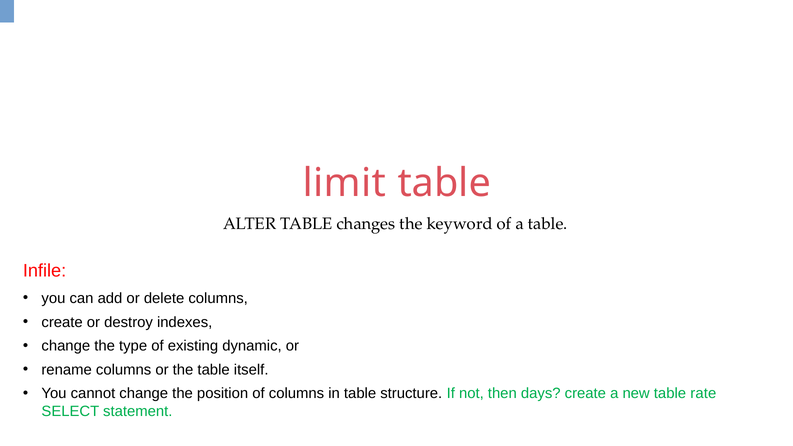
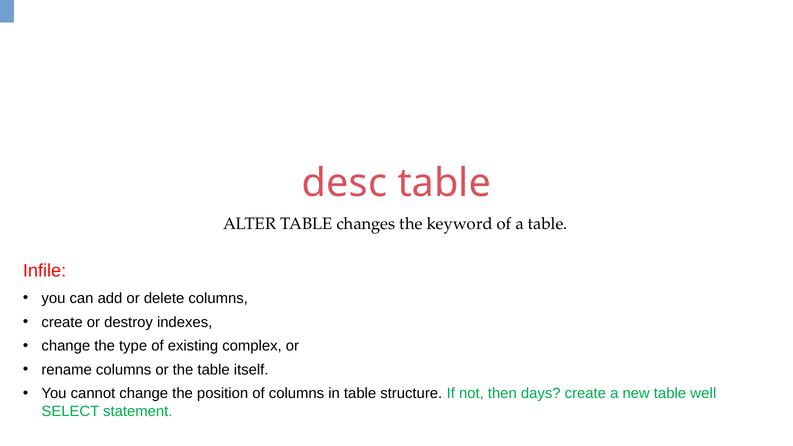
limit: limit -> desc (344, 183)
dynamic: dynamic -> complex (252, 346)
rate: rate -> well (703, 394)
